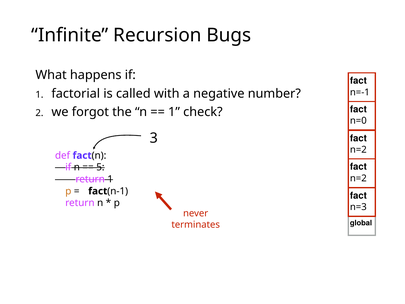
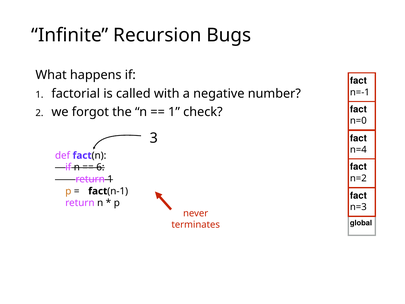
n=2: n=2 -> n=4 (358, 150)
5: 5 -> 6 (100, 167)
